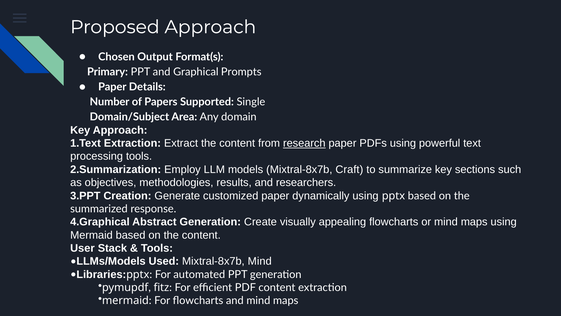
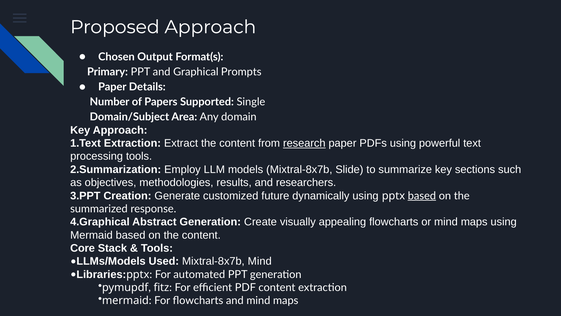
Craft: Craft -> Slide (349, 169)
customized paper: paper -> future (275, 195)
based underline: none -> present (422, 195)
User: User -> Core (83, 248)
